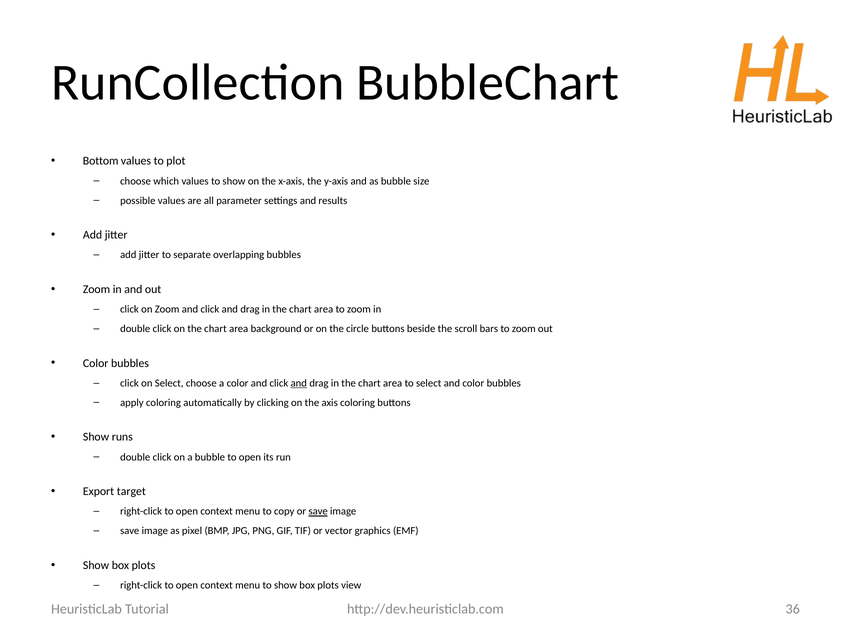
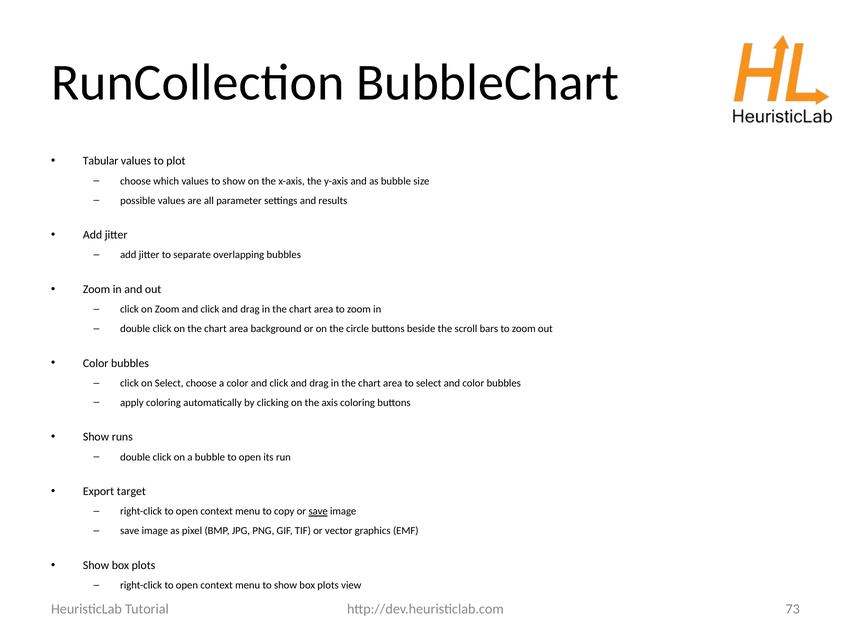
Bottom: Bottom -> Tabular (101, 161)
and underline: present -> none (299, 383)
36: 36 -> 73 (793, 609)
